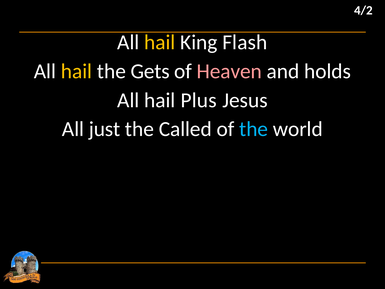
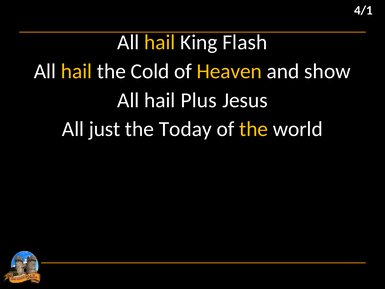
4/2: 4/2 -> 4/1 (363, 10)
Gets: Gets -> Cold (150, 71)
Heaven colour: pink -> yellow (229, 71)
holds: holds -> show (327, 71)
Called: Called -> Today (185, 129)
the colour: light blue -> yellow (254, 129)
